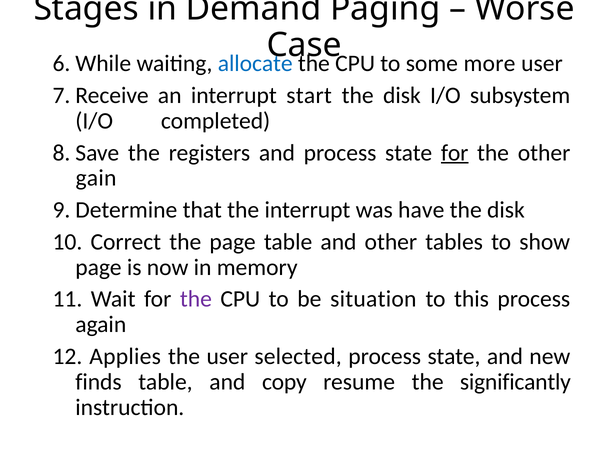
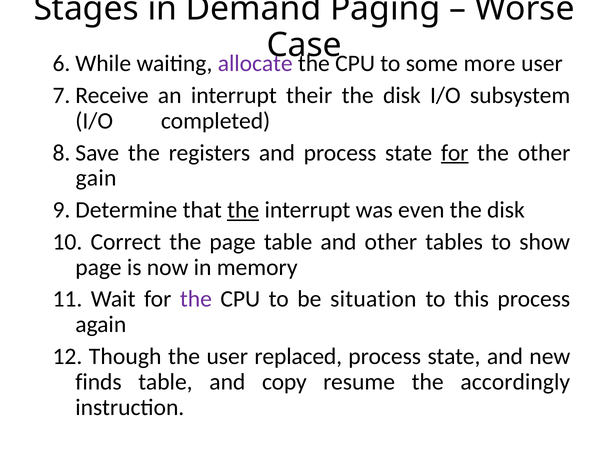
allocate colour: blue -> purple (255, 64)
start: start -> their (309, 95)
the underline: none -> present (243, 210)
have: have -> even (421, 210)
Applies: Applies -> Though (125, 357)
selected: selected -> replaced (298, 357)
significantly: significantly -> accordingly (515, 382)
